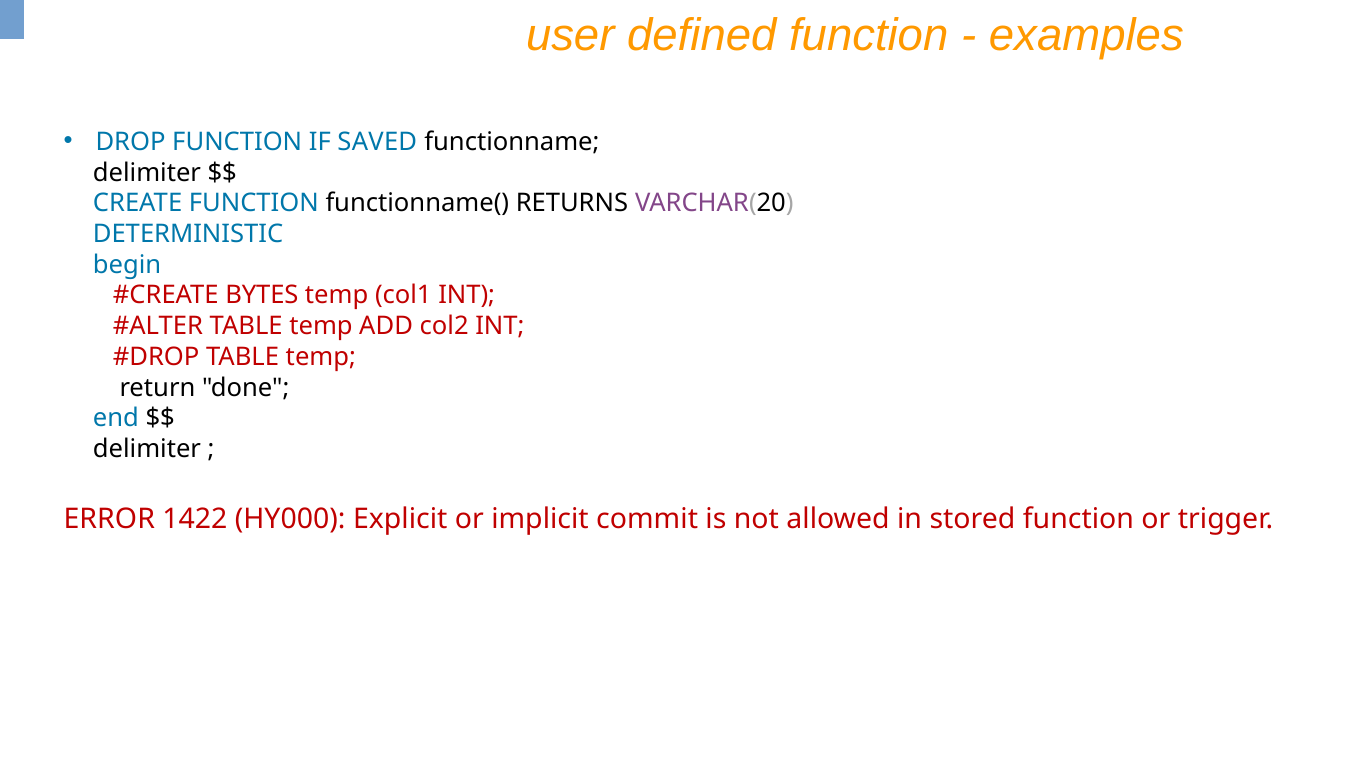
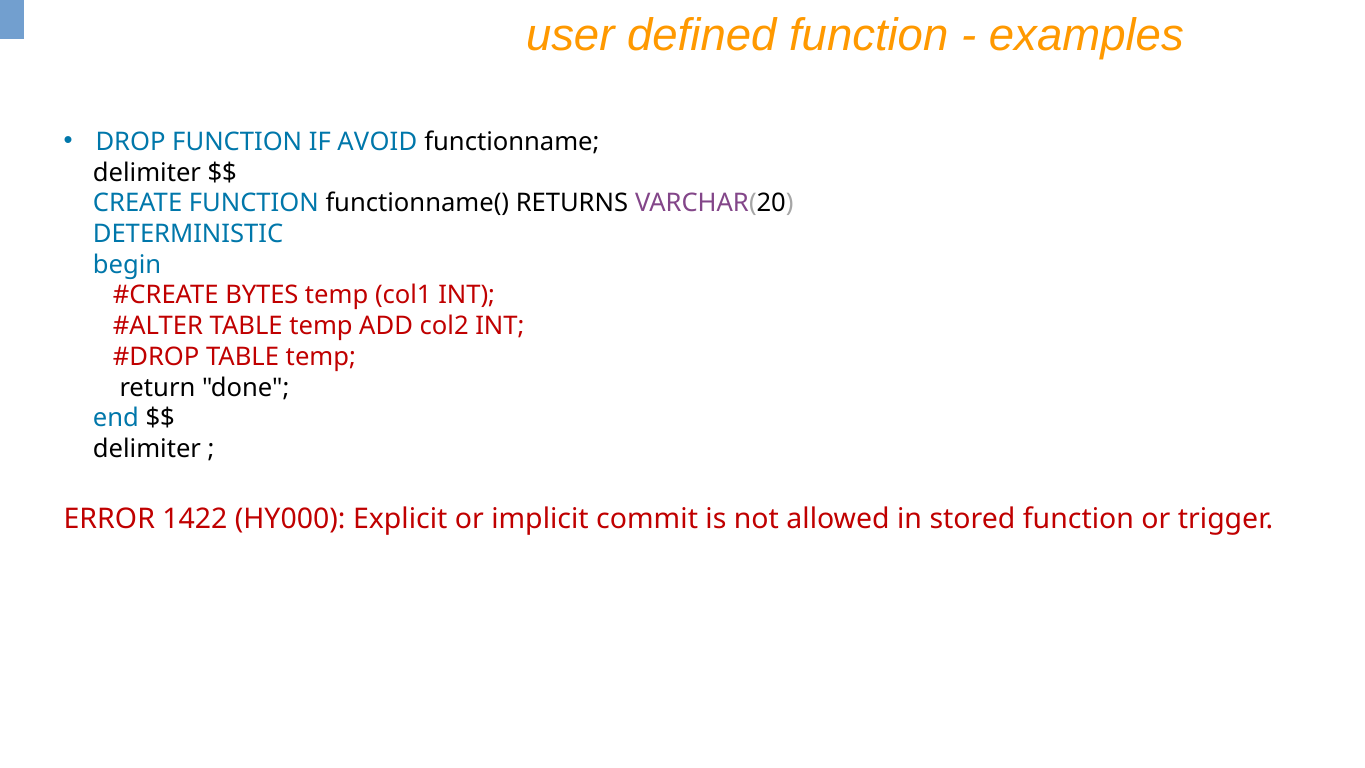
SAVED: SAVED -> AVOID (377, 142)
